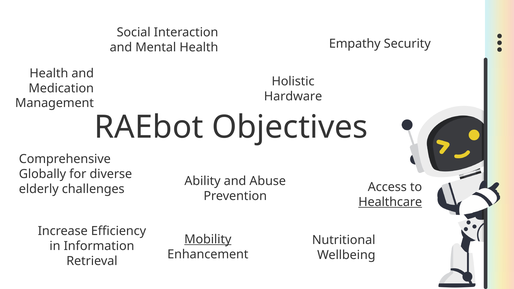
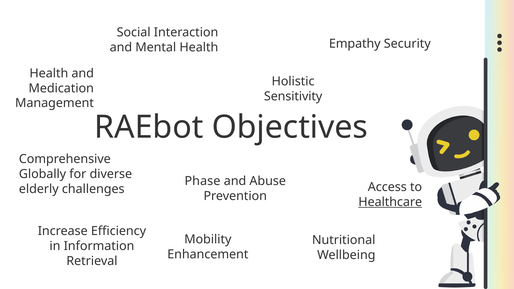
Hardware: Hardware -> Sensitivity (293, 96)
Ability: Ability -> Phase (202, 181)
Mobility underline: present -> none (208, 239)
